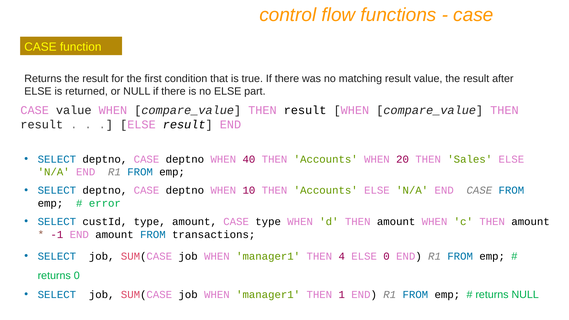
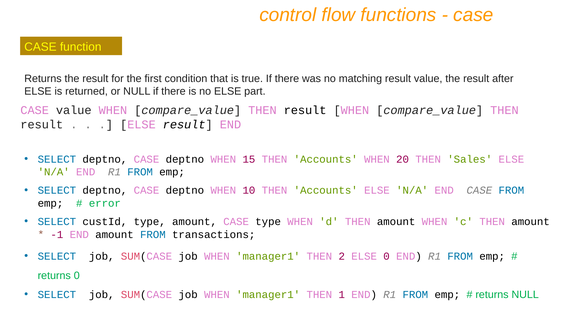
40: 40 -> 15 (249, 159)
4: 4 -> 2 (342, 256)
